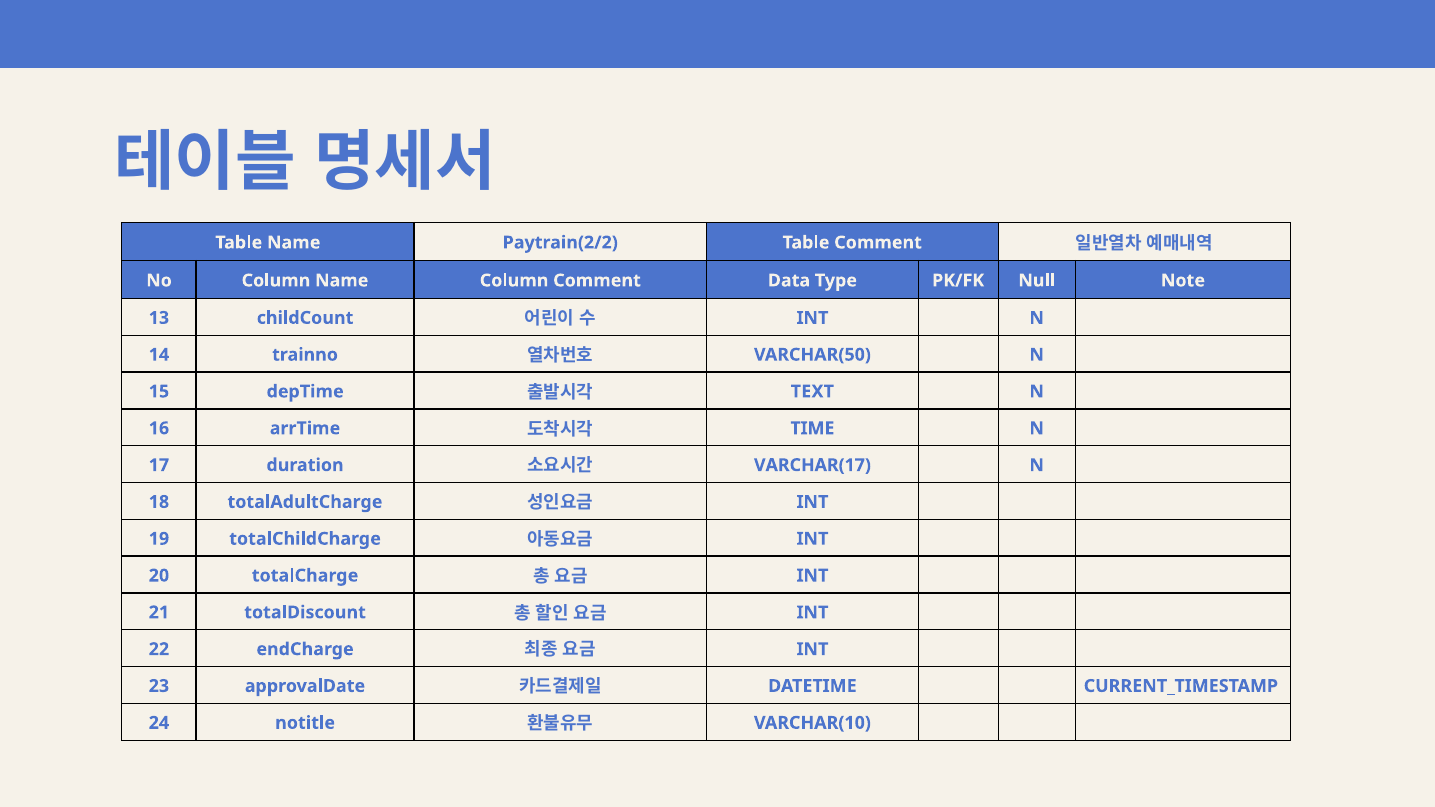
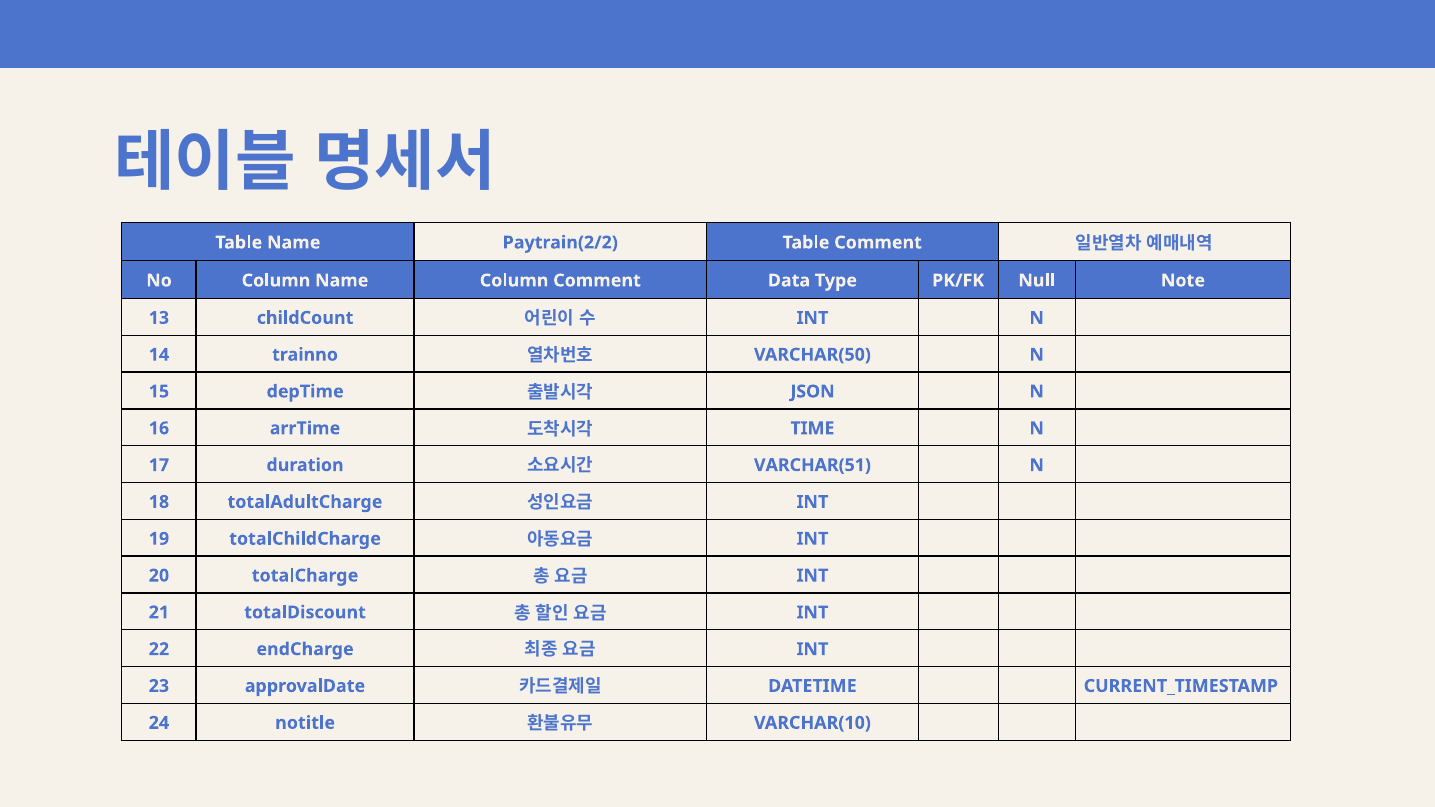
TEXT: TEXT -> JSON (813, 392)
VARCHAR(17: VARCHAR(17 -> VARCHAR(51 (812, 465)
